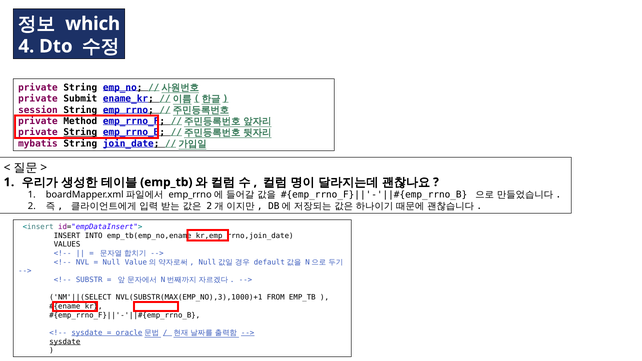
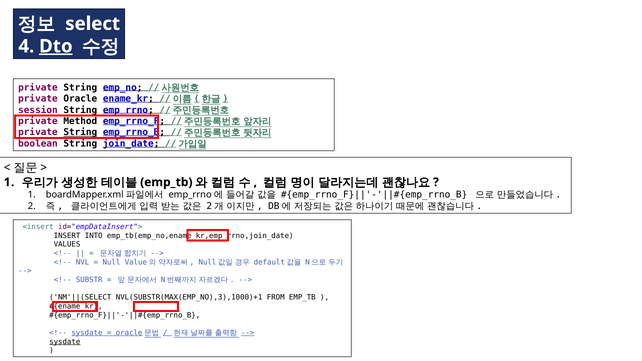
which: which -> select (93, 24)
Dto underline: none -> present (56, 46)
private Submit: Submit -> Oracle (80, 99)
mybatis: mybatis -> boolean (38, 144)
